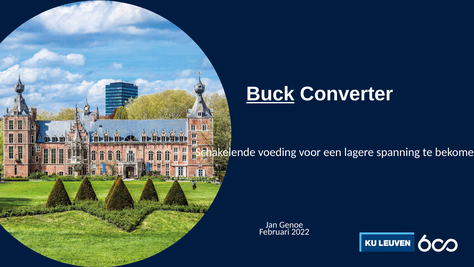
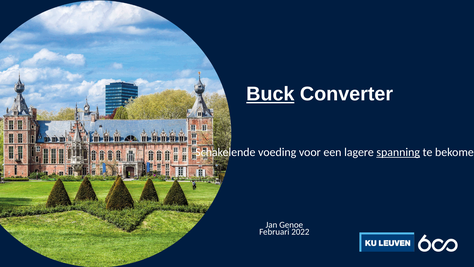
spanning underline: none -> present (398, 152)
